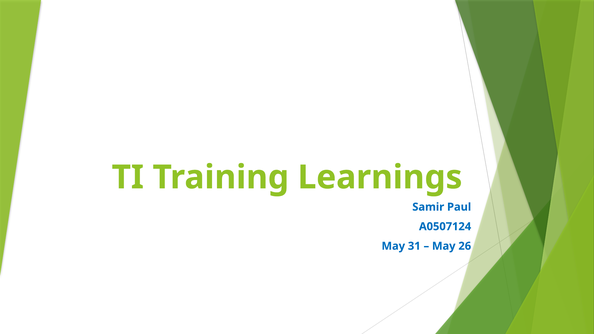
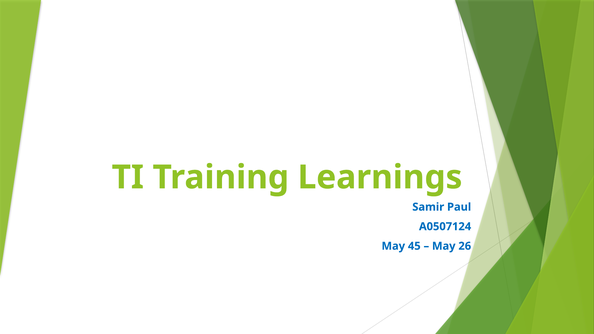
31: 31 -> 45 (414, 246)
